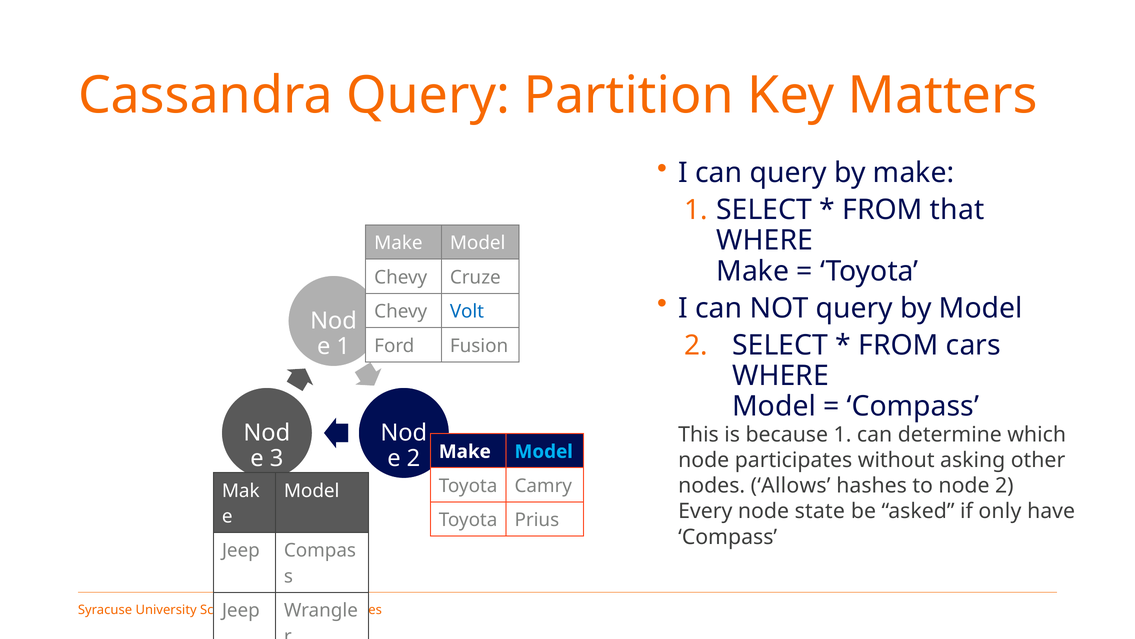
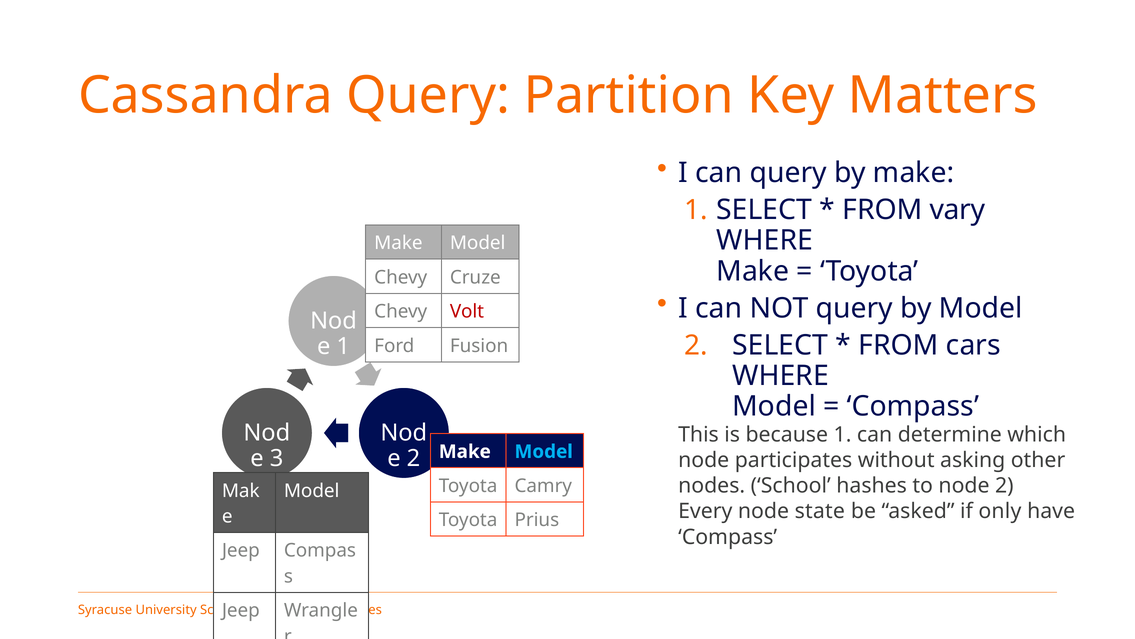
that: that -> vary (958, 210)
Volt colour: blue -> red (467, 311)
nodes Allows: Allows -> School (791, 485)
